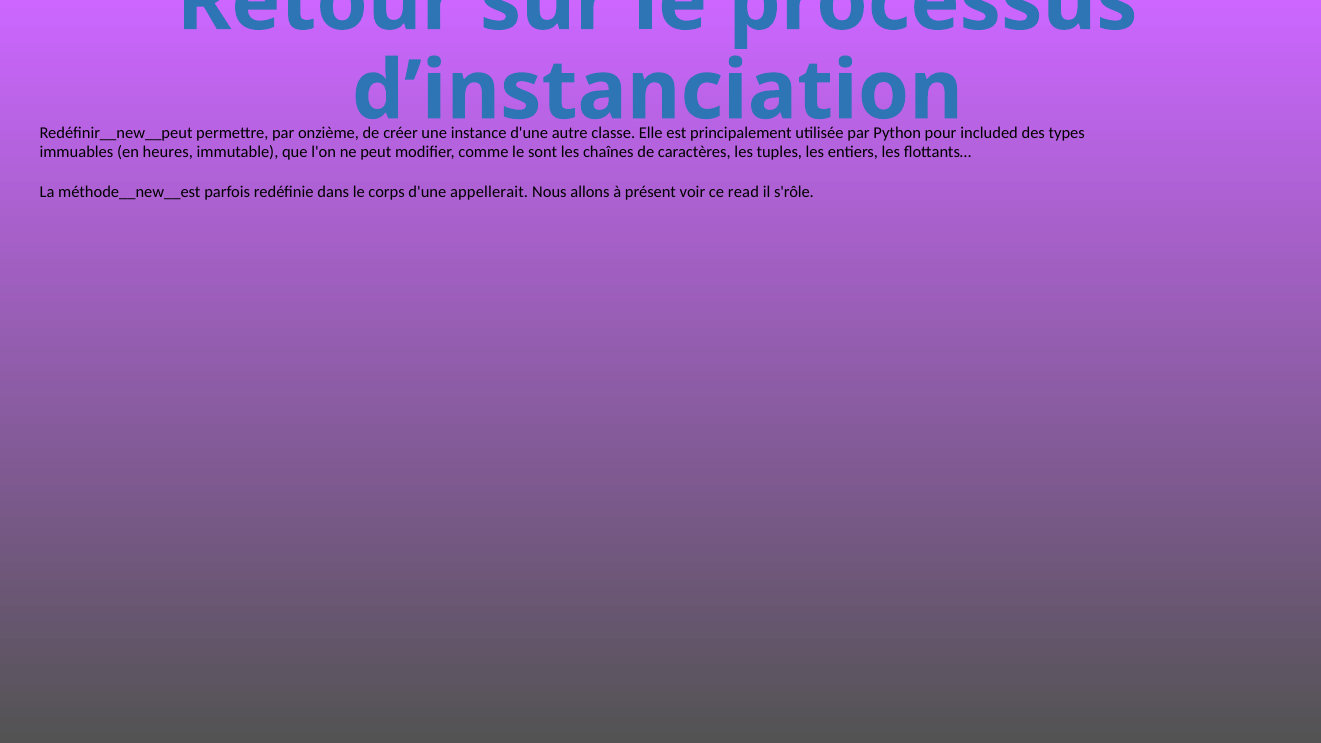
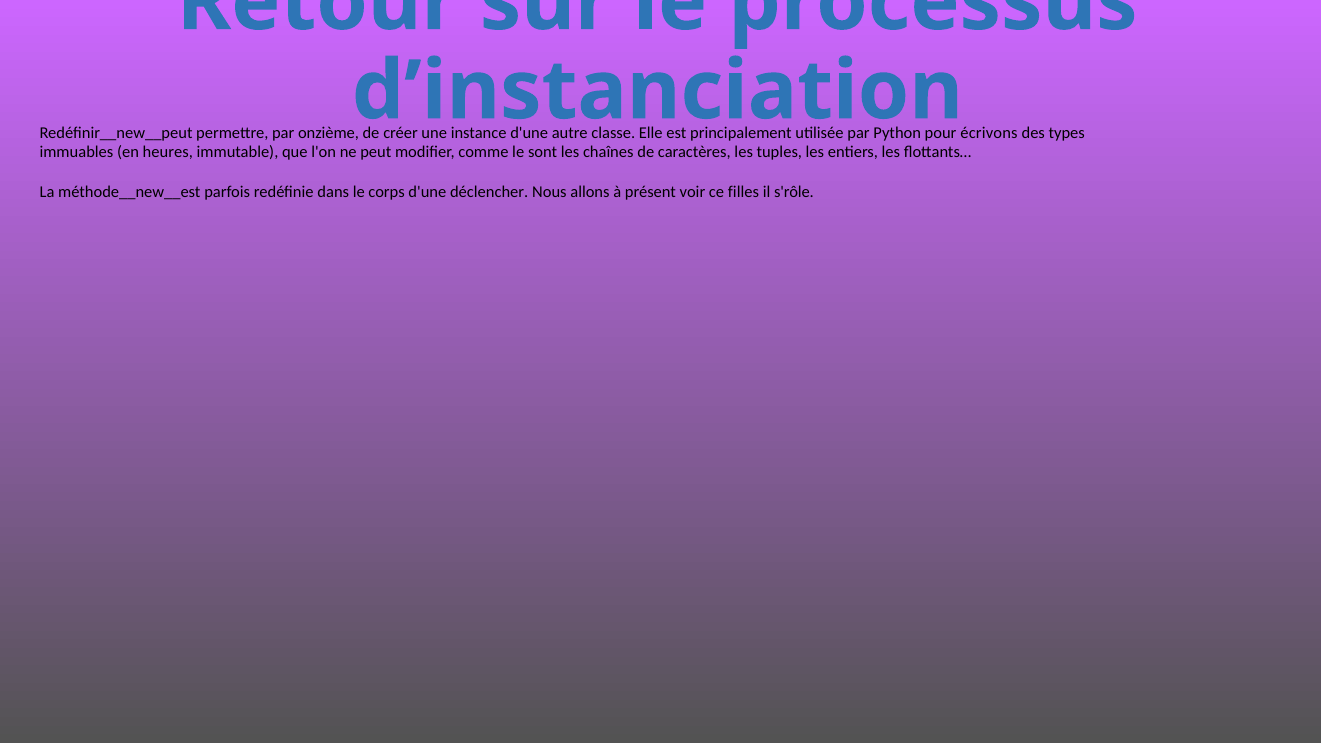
included: included -> écrivons (989, 133)
appellerait: appellerait -> déclencher (489, 192)
read: read -> filles (744, 192)
